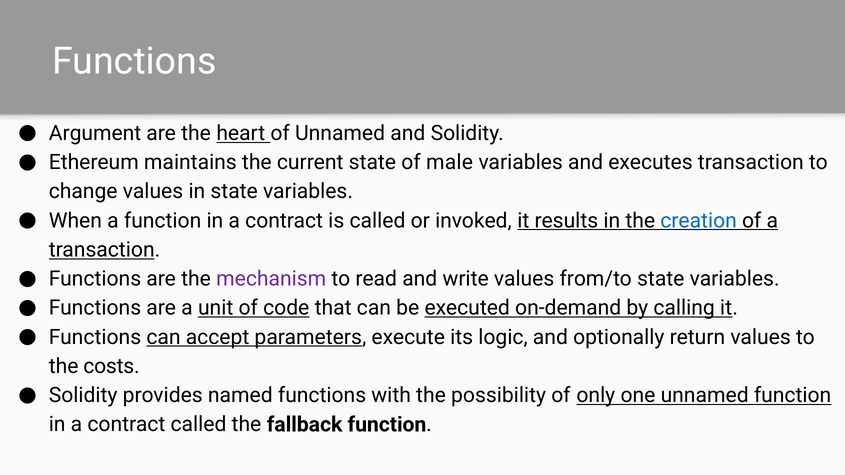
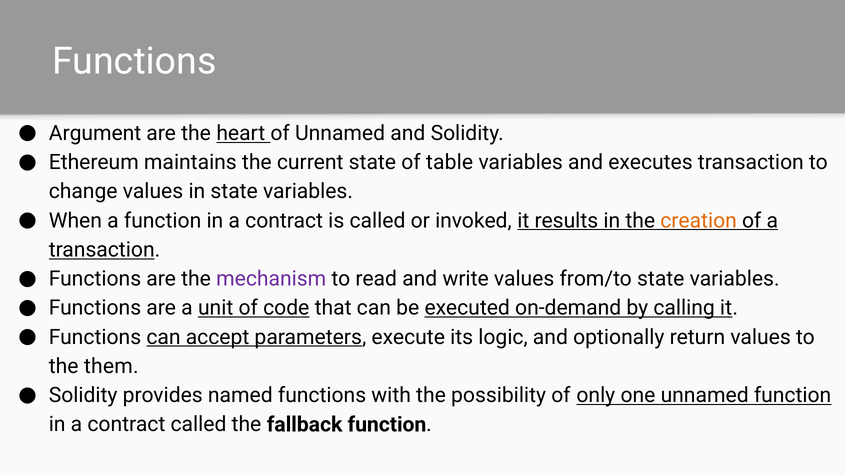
male: male -> table (450, 162)
creation colour: blue -> orange (699, 221)
costs: costs -> them (111, 366)
